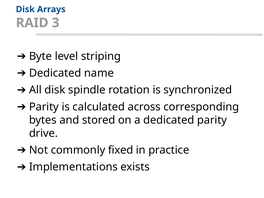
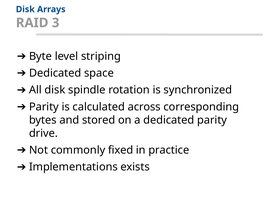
name: name -> space (99, 73)
